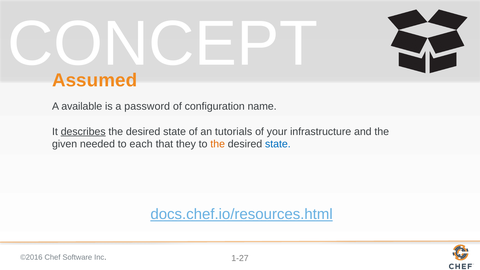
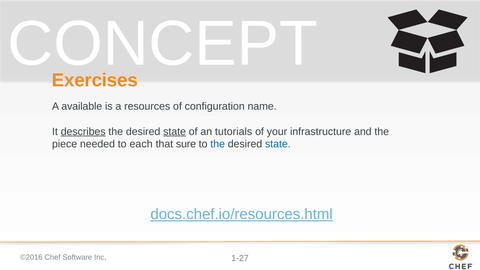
Assumed: Assumed -> Exercises (95, 80)
password: password -> resources (147, 106)
state underline: none -> present (175, 132)
given: given -> piece (65, 144)
they: they -> sure (186, 144)
the colour: orange -> blue (218, 144)
